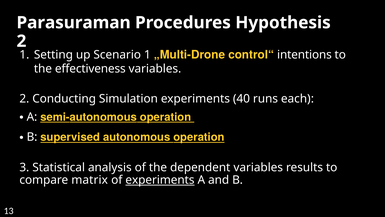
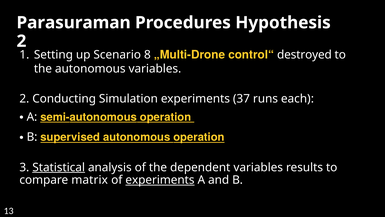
Scenario 1: 1 -> 8 (147, 55)
intentions: intentions -> destroyed (304, 55)
the effectiveness: effectiveness -> autonomous (90, 69)
40: 40 -> 37 (241, 99)
Statistical underline: none -> present (59, 167)
